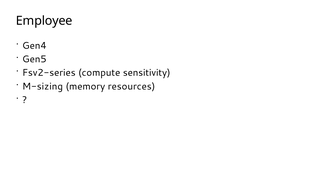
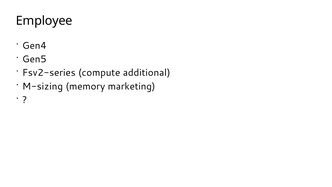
sensitivity: sensitivity -> additional (147, 73)
resources: resources -> marketing (132, 86)
